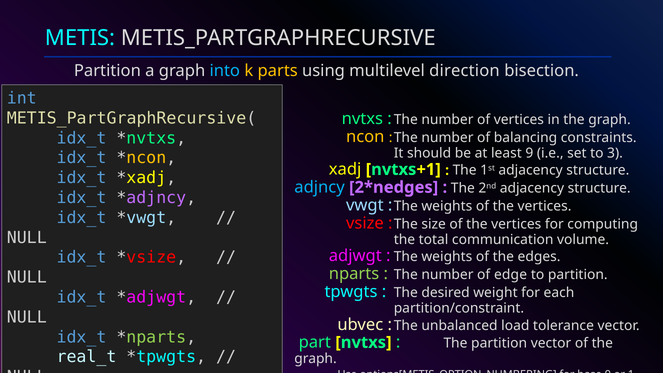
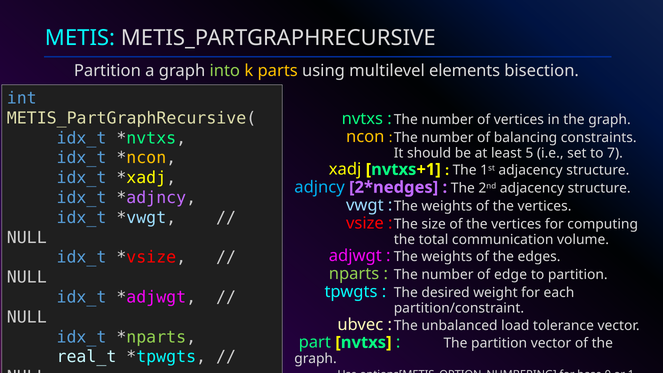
into colour: light blue -> light green (225, 71)
direction: direction -> elements (465, 71)
9: 9 -> 5 (529, 153)
3: 3 -> 7 (615, 153)
